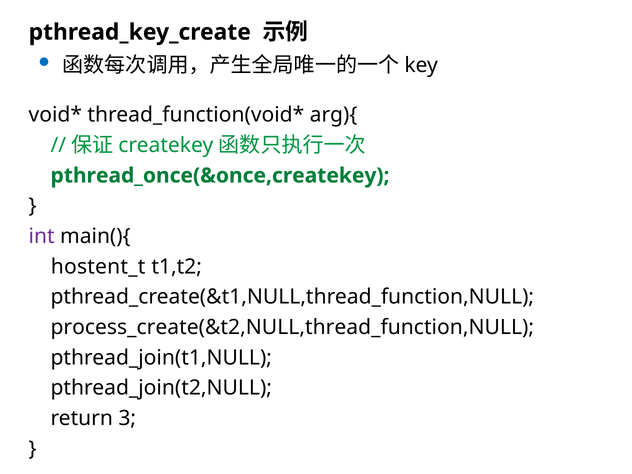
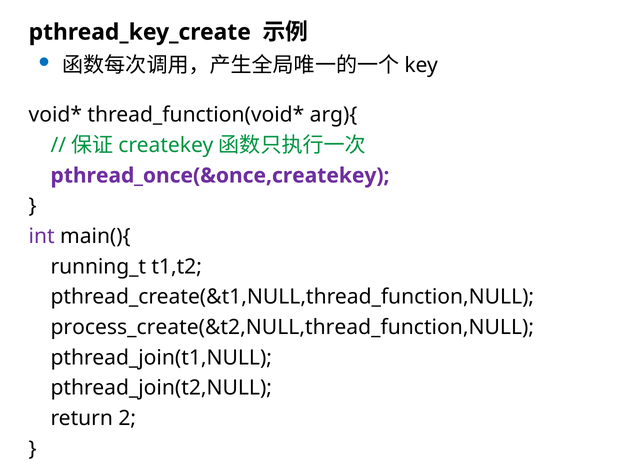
pthread_once(&once,createkey colour: green -> purple (220, 176)
hostent_t: hostent_t -> running_t (98, 267)
3: 3 -> 2 (127, 418)
